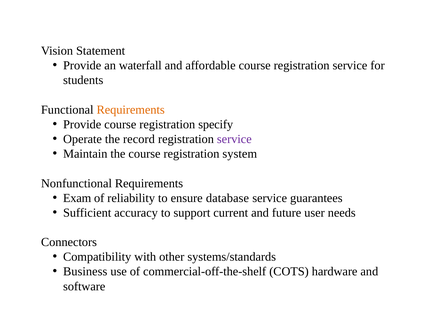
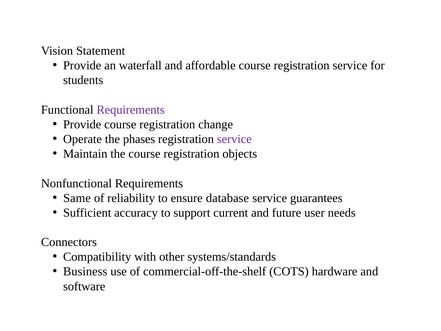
Requirements colour: orange -> purple (131, 110)
specify: specify -> change (216, 124)
record: record -> phases (139, 139)
system: system -> objects (240, 154)
Exam: Exam -> Same (77, 198)
